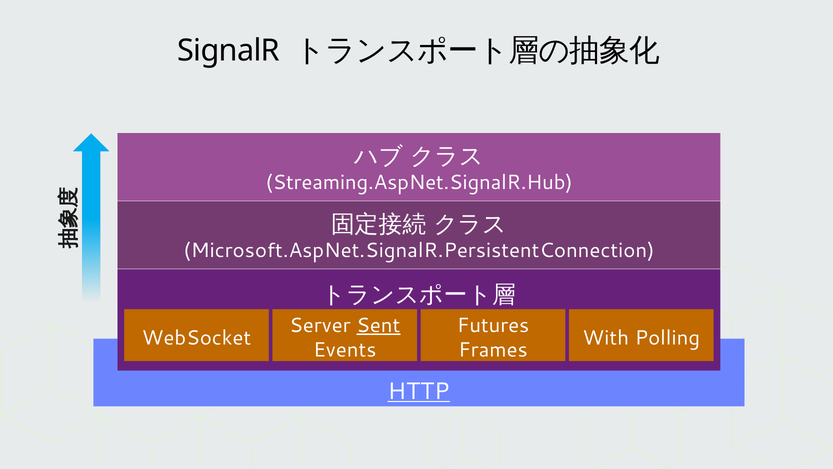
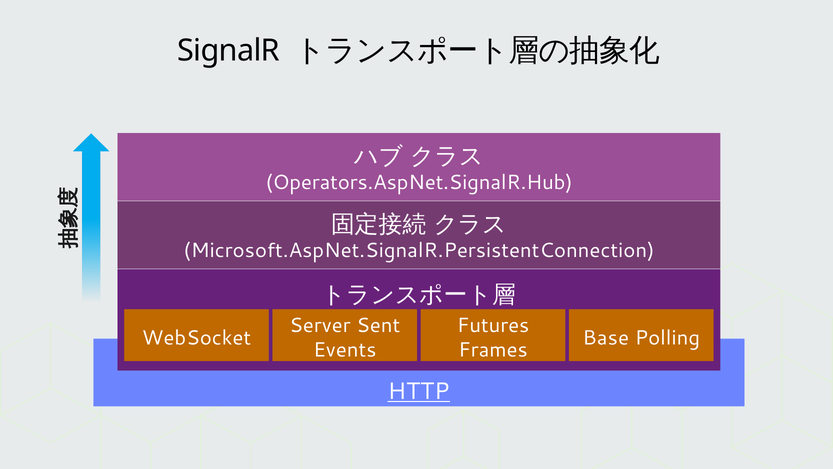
Streaming.AspNet.SignalR.Hub: Streaming.AspNet.SignalR.Hub -> Operators.AspNet.SignalR.Hub (419, 182)
Sent underline: present -> none (378, 325)
With: With -> Base (606, 337)
